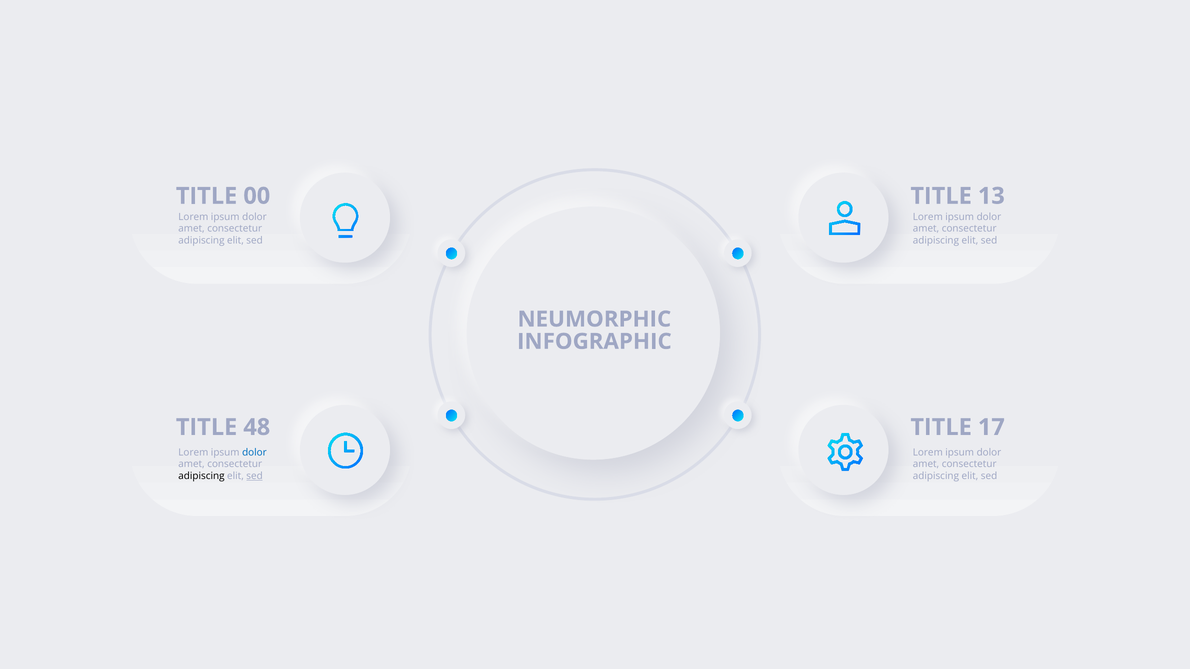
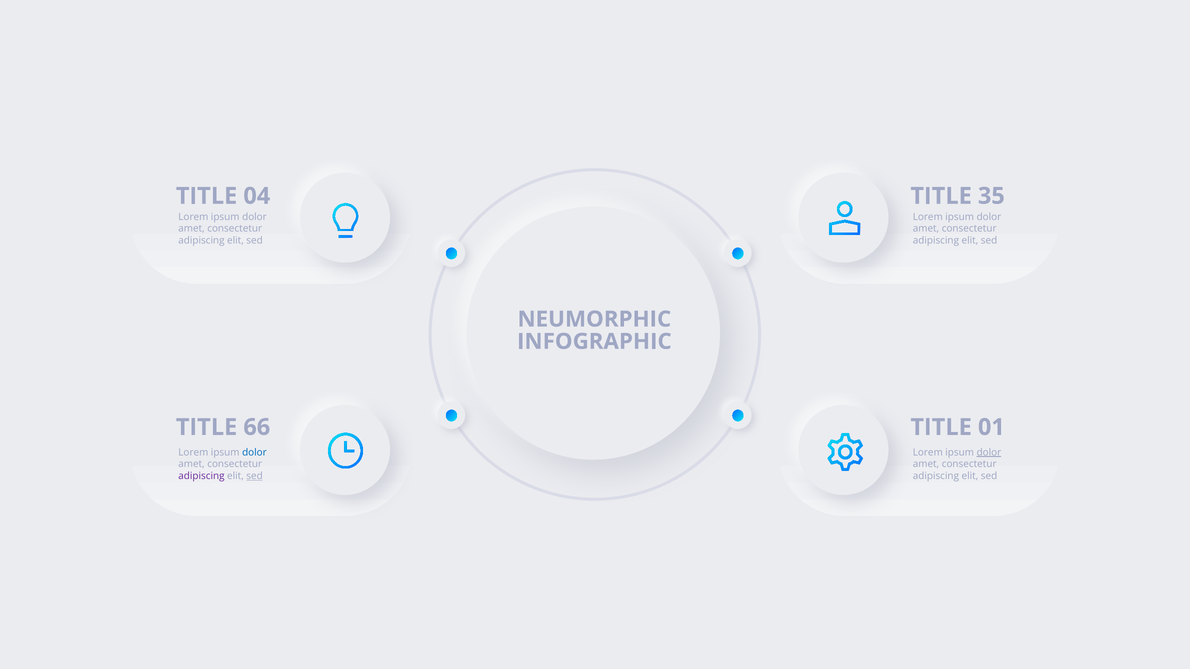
00: 00 -> 04 (257, 196)
13: 13 -> 35 (991, 196)
48: 48 -> 66 (257, 427)
17: 17 -> 01 (991, 427)
dolor underline: none -> present (989, 452)
adipiscing colour: black -> purple (201, 476)
